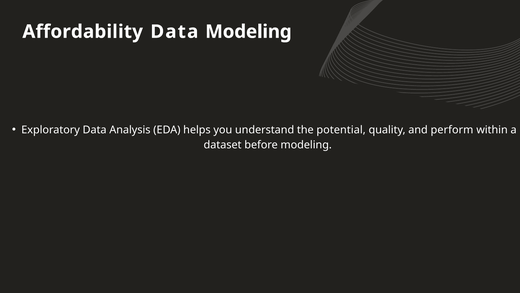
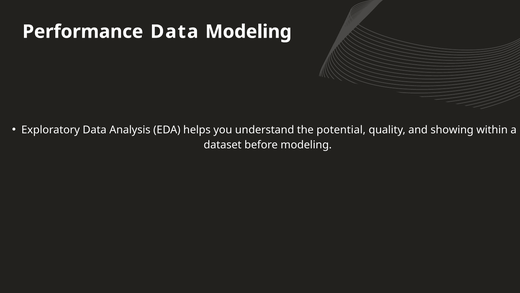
Affordability: Affordability -> Performance (83, 32)
perform: perform -> showing (452, 130)
